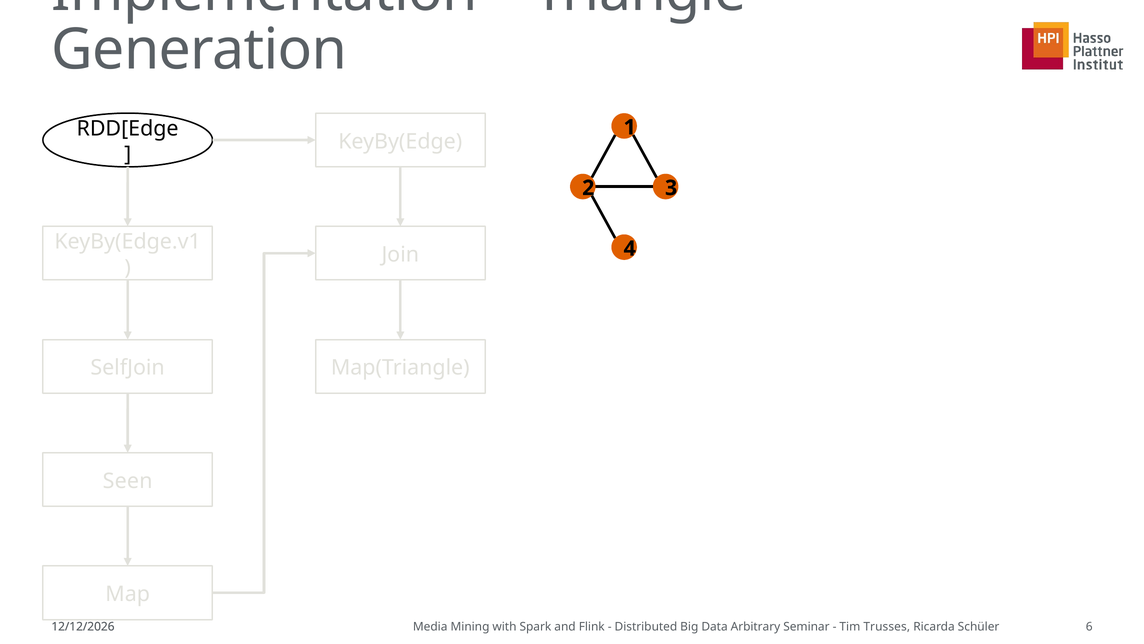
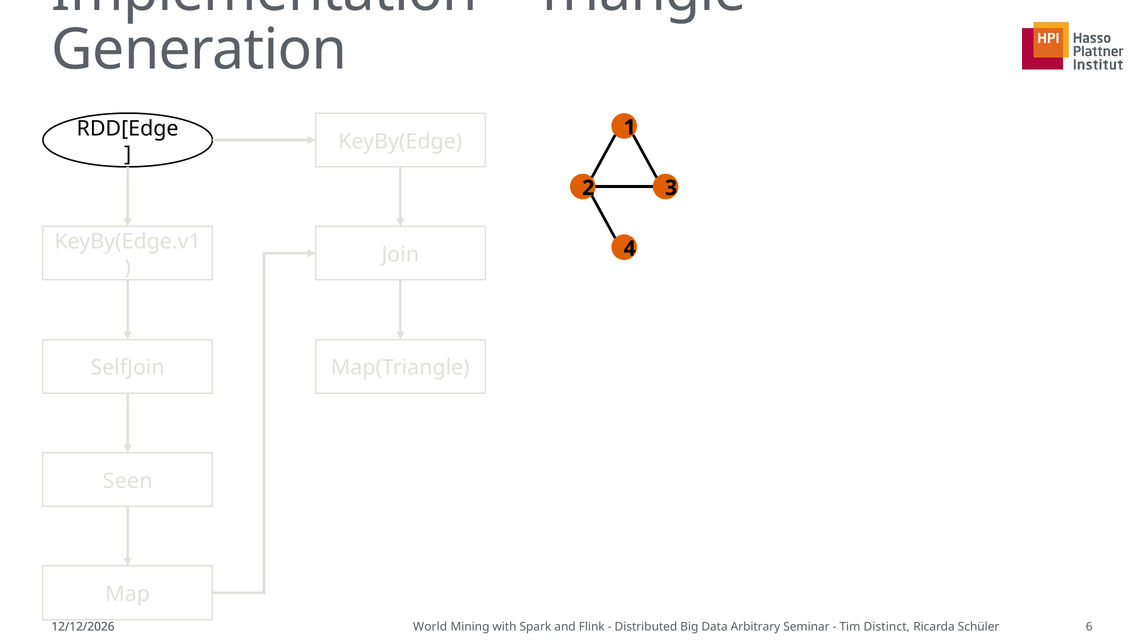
Media: Media -> World (430, 626)
Trusses: Trusses -> Distinct (887, 626)
